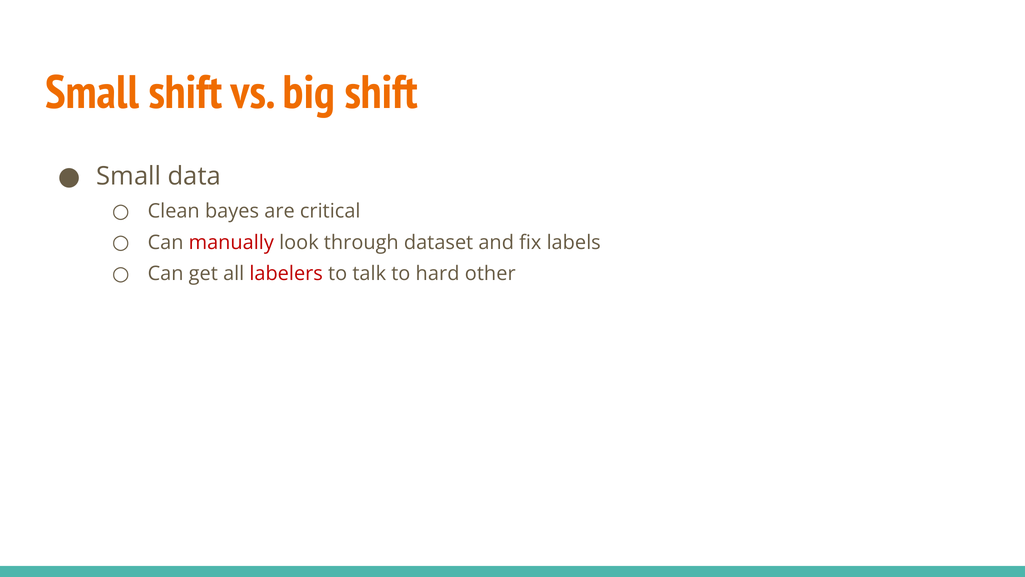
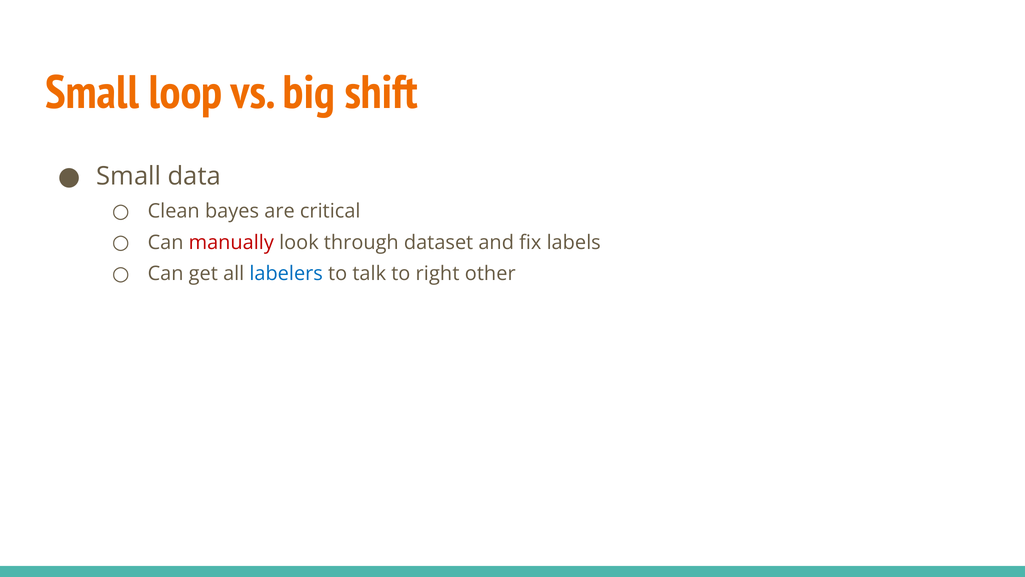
Small shift: shift -> loop (185, 92)
labelers colour: red -> blue (286, 273)
hard: hard -> right (438, 273)
